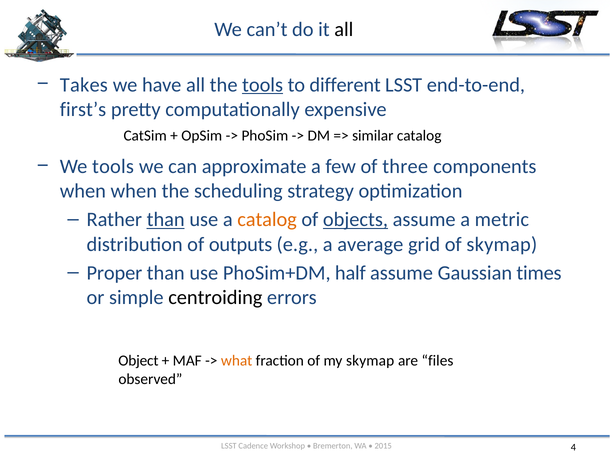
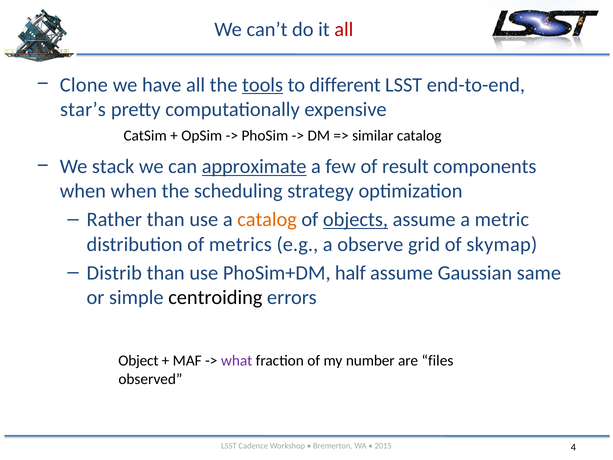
all colour: black -> red (344, 30)
Takes: Takes -> Clone (84, 85)
first’s: first’s -> star’s (83, 109)
We tools: tools -> stack (113, 166)
approximate underline: none -> present (254, 166)
three: three -> result (405, 166)
than underline: present -> none (166, 220)
outputs: outputs -> metrics (240, 244)
average: average -> observe (370, 244)
Proper: Proper -> Distrib (114, 273)
times: times -> same (539, 273)
what colour: orange -> purple (237, 361)
my skymap: skymap -> number (370, 361)
